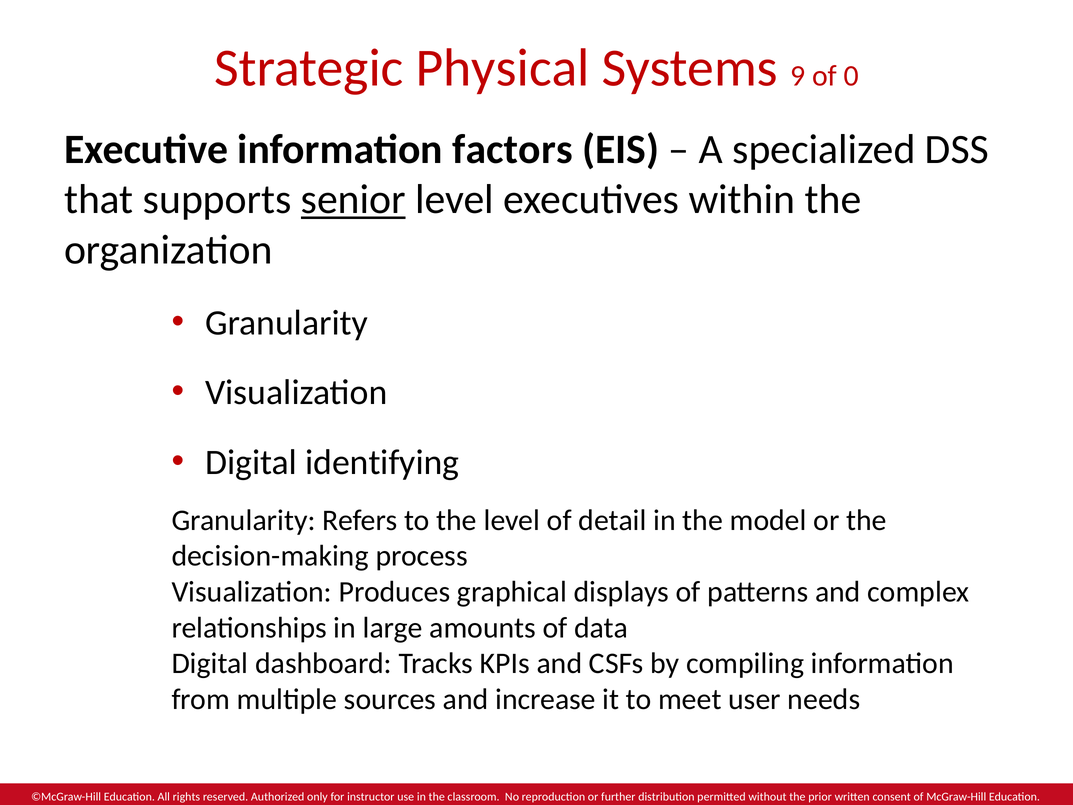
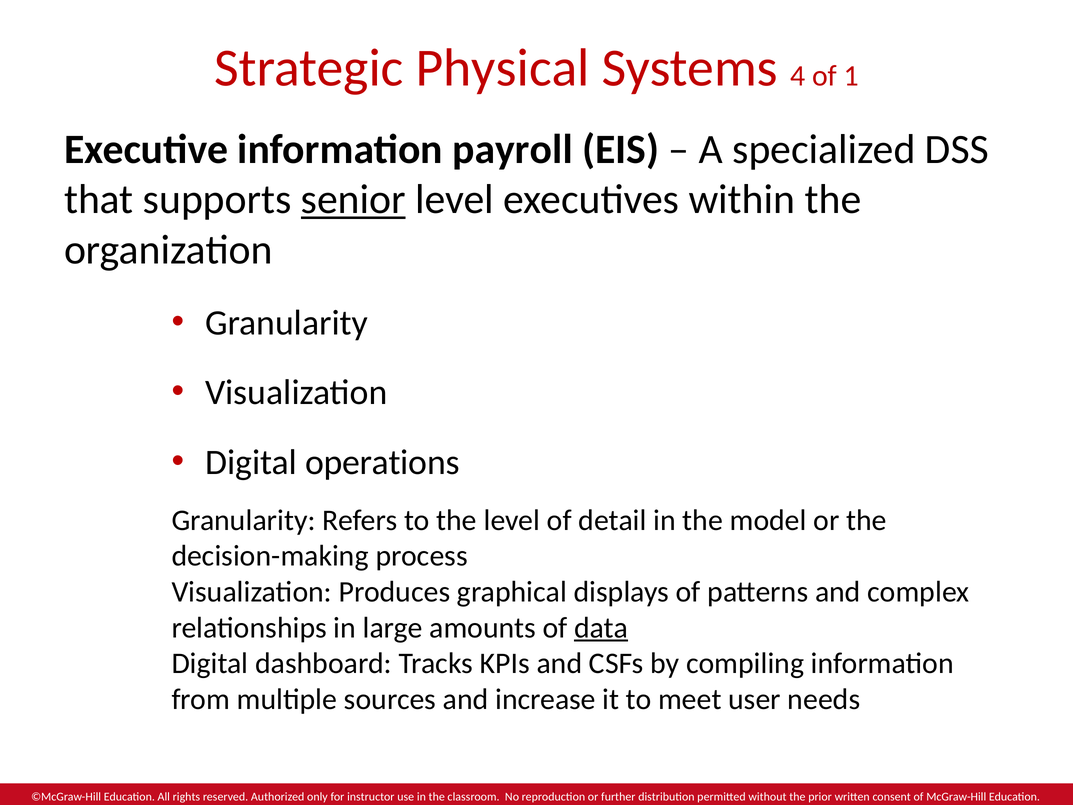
9: 9 -> 4 (798, 76)
0: 0 -> 1 (851, 76)
factors: factors -> payroll (512, 150)
identifying: identifying -> operations (382, 462)
data underline: none -> present (601, 627)
